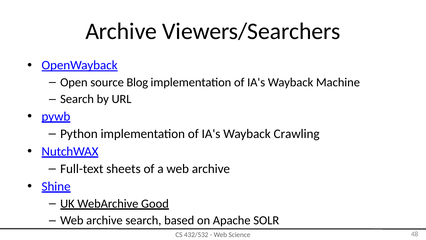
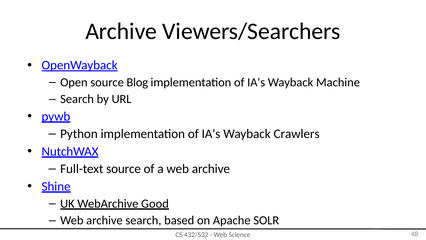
Crawling: Crawling -> Crawlers (297, 134)
Full-text sheets: sheets -> source (124, 169)
